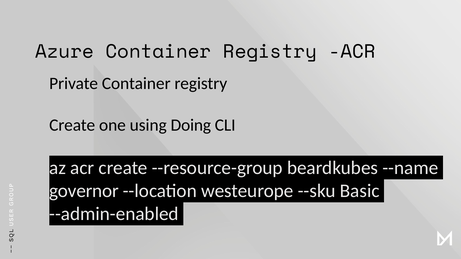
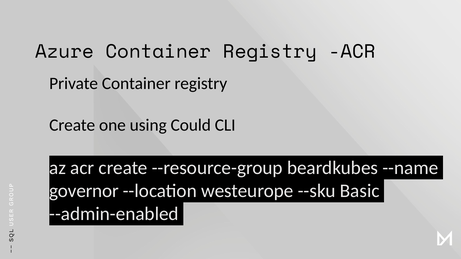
Doing: Doing -> Could (191, 125)
